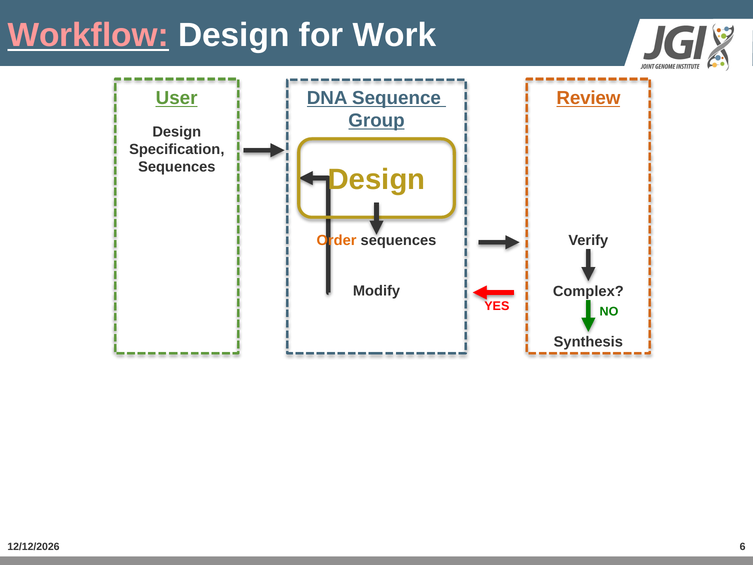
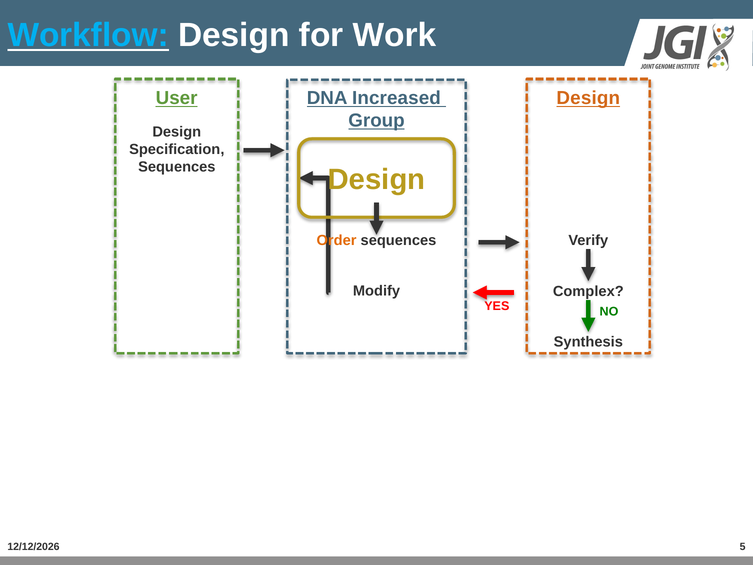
Workflow colour: pink -> light blue (88, 35)
Sequence: Sequence -> Increased (396, 98)
Review: Review -> Design (588, 98)
6: 6 -> 5 (743, 547)
